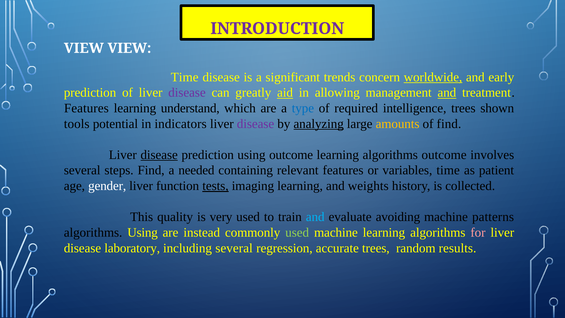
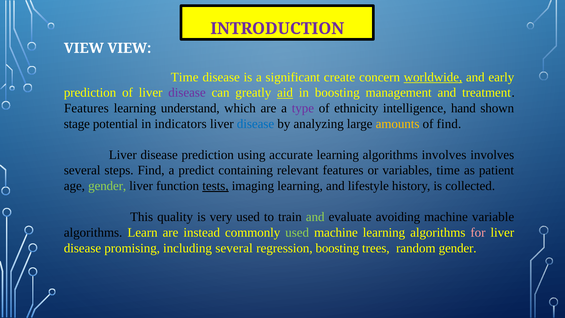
trends: trends -> create (340, 77)
in allowing: allowing -> boosting (337, 93)
and underline: present -> none (447, 93)
type colour: blue -> purple (303, 108)
required: required -> ethnicity (356, 108)
intelligence trees: trees -> hand (463, 108)
tools: tools -> stage (77, 124)
disease colour: purple -> blue (256, 124)
analyzing underline: present -> none (319, 124)
disease underline: present -> none (159, 155)
using outcome: outcome -> accurate (291, 155)
algorithms outcome: outcome -> involves (444, 155)
needed: needed -> predict (196, 170)
gender colour: white -> light green (107, 186)
weights: weights -> lifestyle (368, 186)
and colour: light blue -> light green (315, 217)
patterns: patterns -> variable (493, 217)
algorithms Using: Using -> Learn (143, 232)
laboratory: laboratory -> promising (132, 248)
regression accurate: accurate -> boosting (337, 248)
random results: results -> gender (458, 248)
